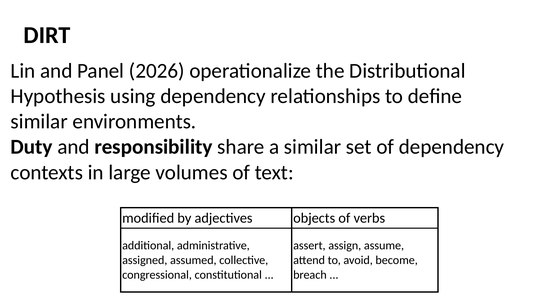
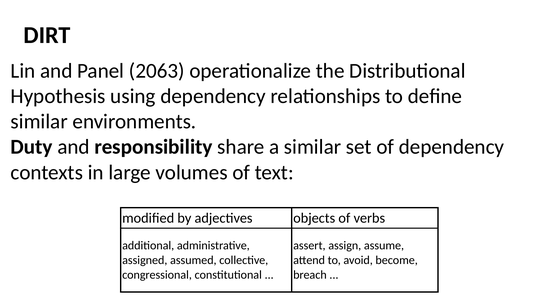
2026: 2026 -> 2063 (157, 71)
